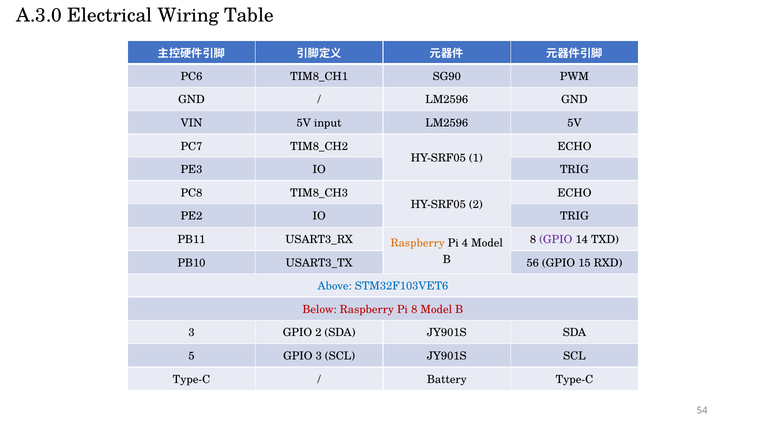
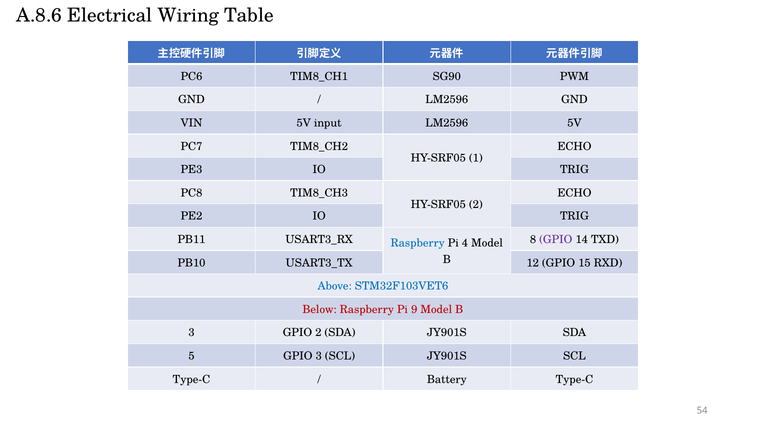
A.3.0: A.3.0 -> A.8.6 (39, 16)
Raspberry colour: orange -> blue (418, 243)
56: 56 -> 12 (533, 263)
Pi 8: 8 -> 9 (414, 309)
